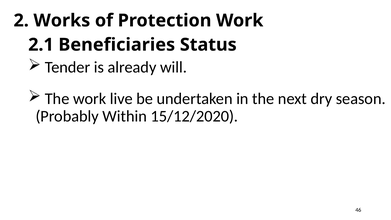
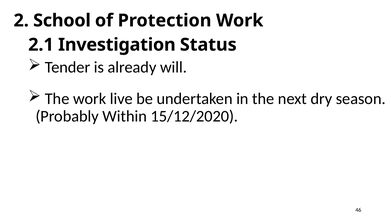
Works: Works -> School (62, 21)
Beneficiaries: Beneficiaries -> Investigation (117, 45)
